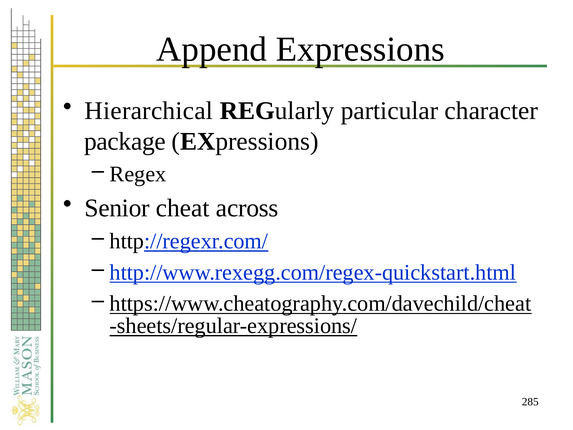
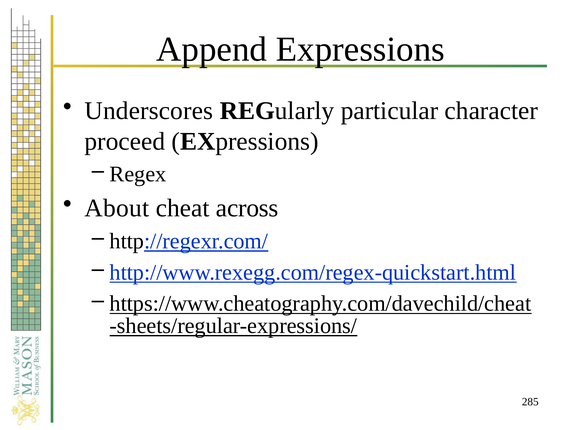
Hierarchical: Hierarchical -> Underscores (149, 111)
package: package -> proceed (125, 141)
Senior: Senior -> About (117, 208)
